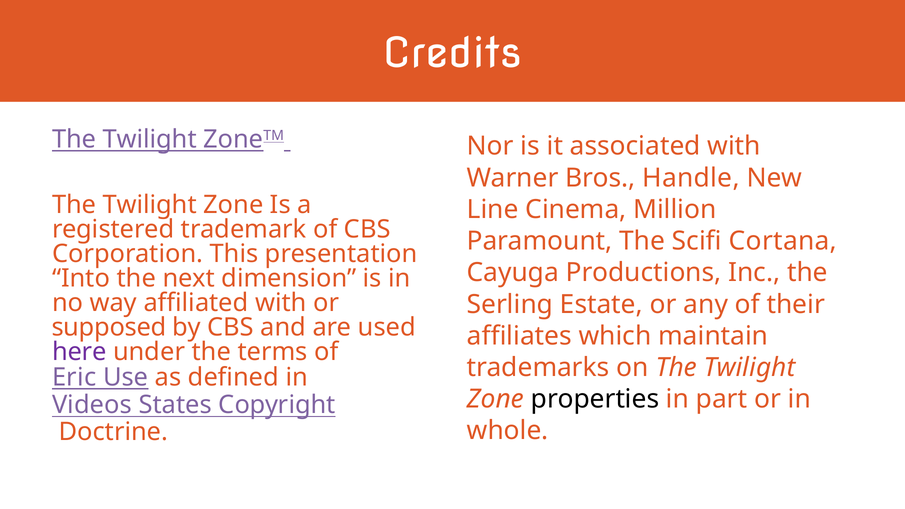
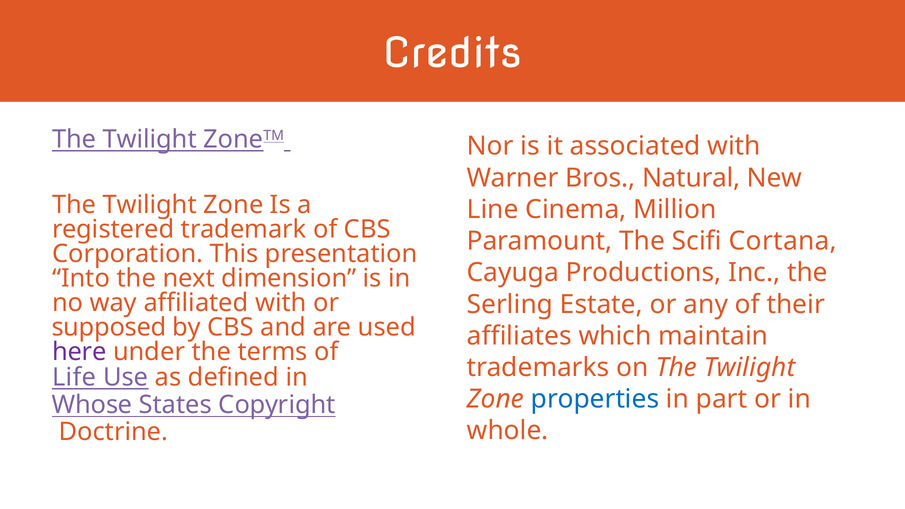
Handle: Handle -> Natural (691, 178)
Eric: Eric -> Life (74, 377)
properties colour: black -> blue (595, 399)
Videos: Videos -> Whose (92, 405)
